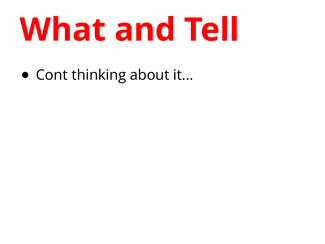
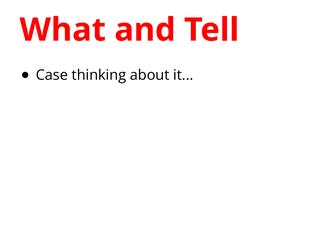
Cont: Cont -> Case (52, 75)
